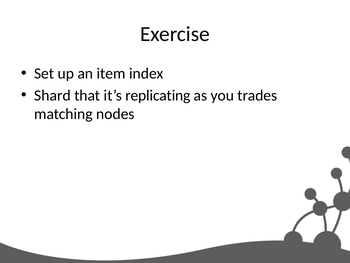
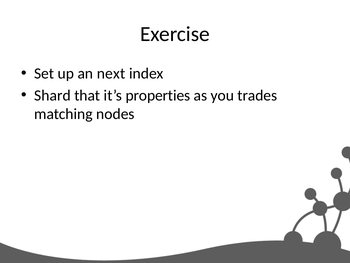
item: item -> next (111, 73)
replicating: replicating -> properties (158, 95)
